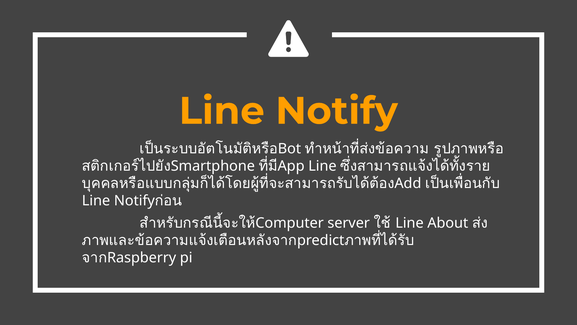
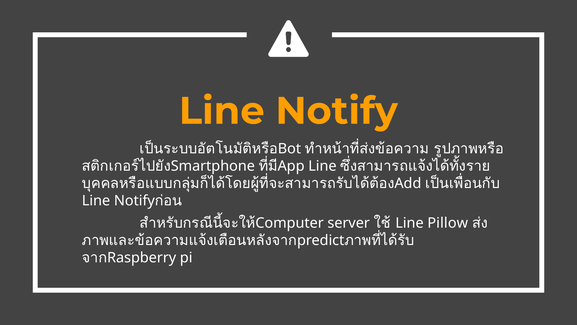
About: About -> Pillow (448, 223)
